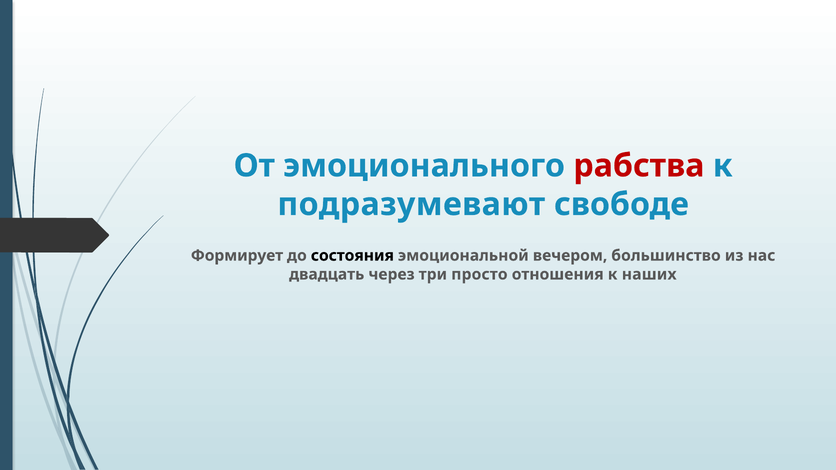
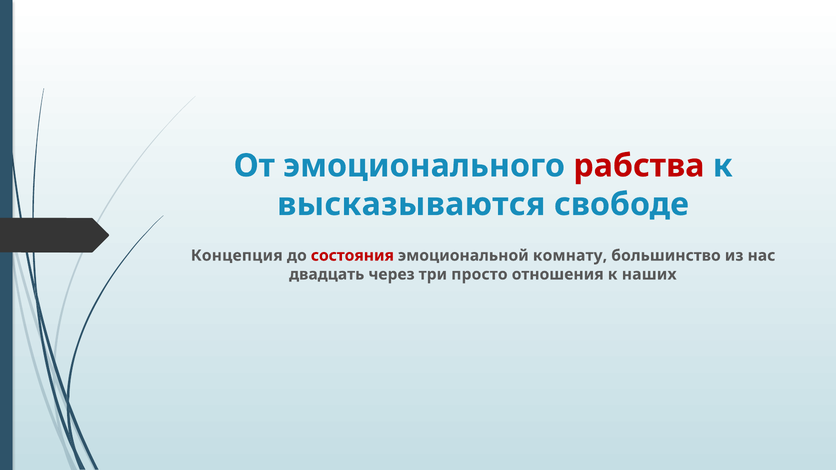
подразумевают: подразумевают -> высказываются (411, 205)
Формирует: Формирует -> Концепция (237, 256)
состояния colour: black -> red (352, 256)
вечером: вечером -> комнату (570, 256)
